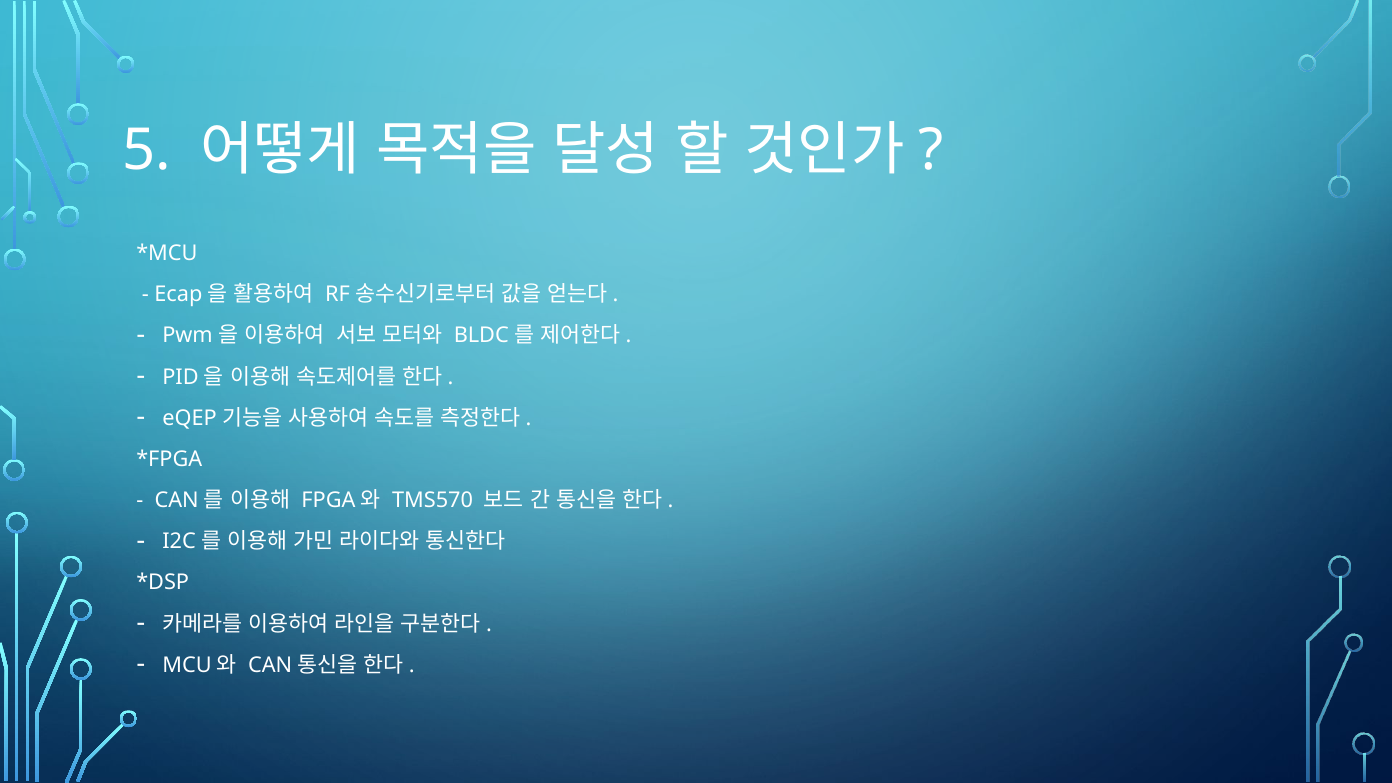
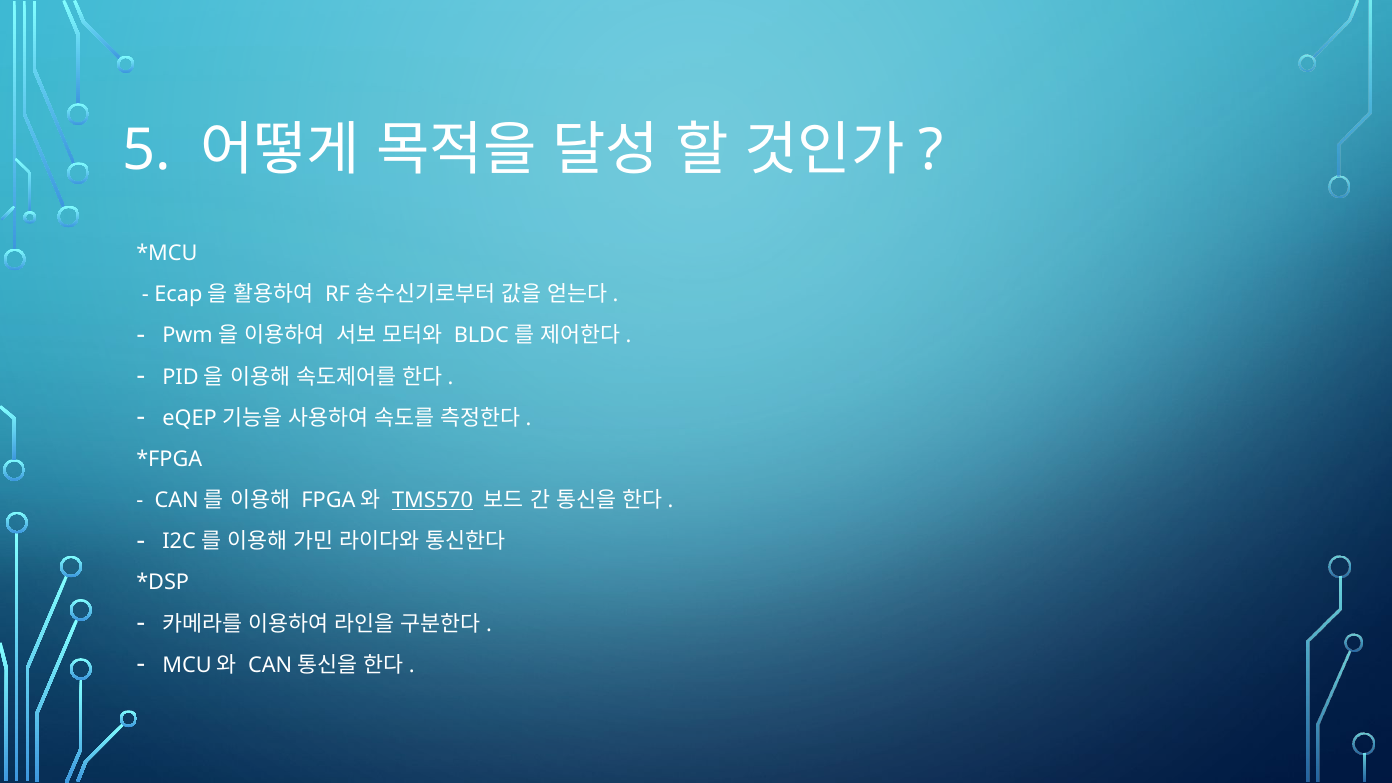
TMS570 underline: none -> present (433, 500)
